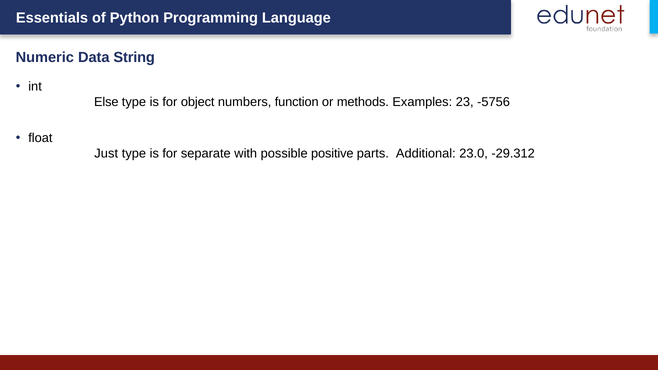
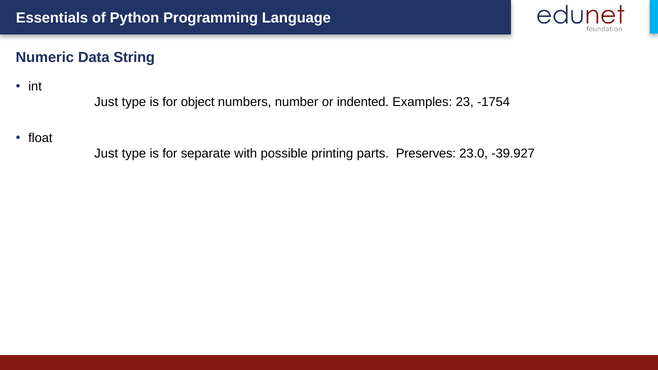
Else: Else -> Just (106, 102)
function: function -> number (297, 102)
methods: methods -> indented (363, 102)
-5756: -5756 -> -1754 (494, 102)
positive: positive -> printing (332, 153)
Additional: Additional -> Preserves (426, 153)
-29.312: -29.312 -> -39.927 (513, 153)
